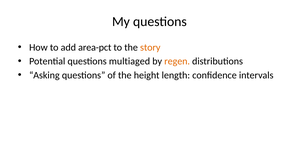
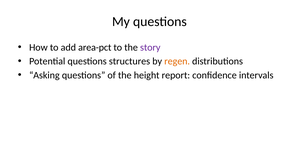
story colour: orange -> purple (150, 47)
multiaged: multiaged -> structures (130, 61)
length: length -> report (176, 75)
